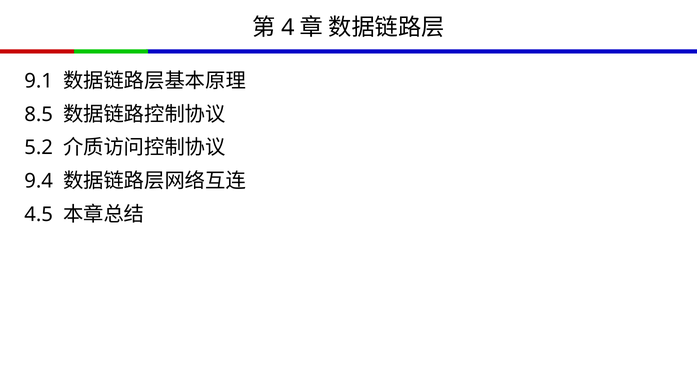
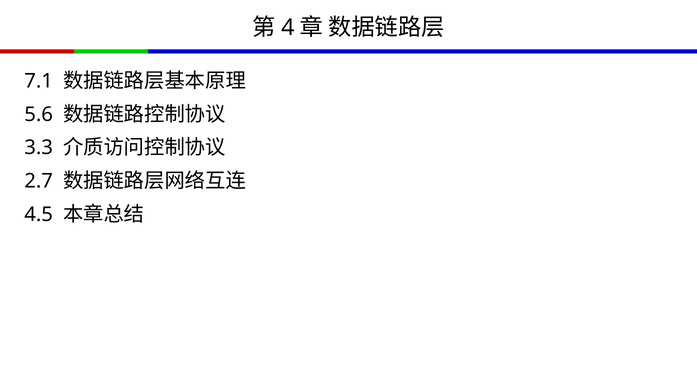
9.1: 9.1 -> 7.1 (39, 81)
8.5: 8.5 -> 5.6 (39, 115)
5.2: 5.2 -> 3.3 (39, 148)
9.4: 9.4 -> 2.7 (39, 181)
